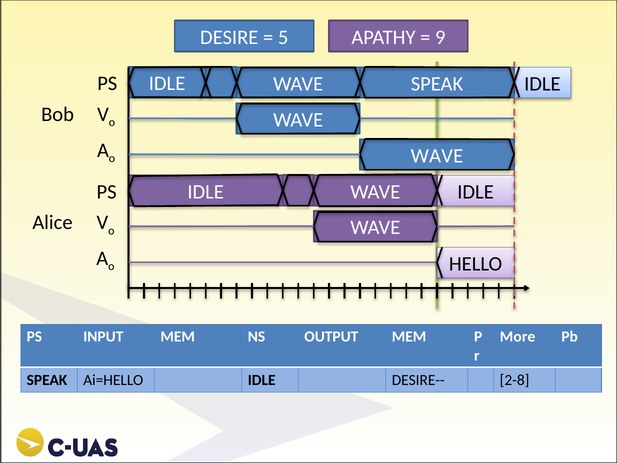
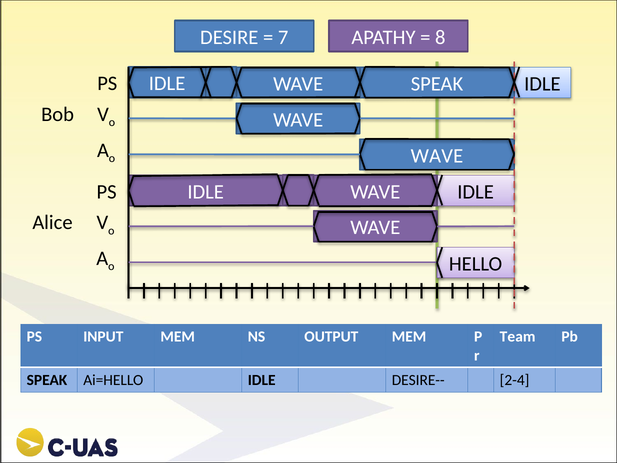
5: 5 -> 7 (283, 37)
9: 9 -> 8 (440, 37)
More: More -> Team (518, 337)
2-8: 2-8 -> 2-4 (515, 380)
